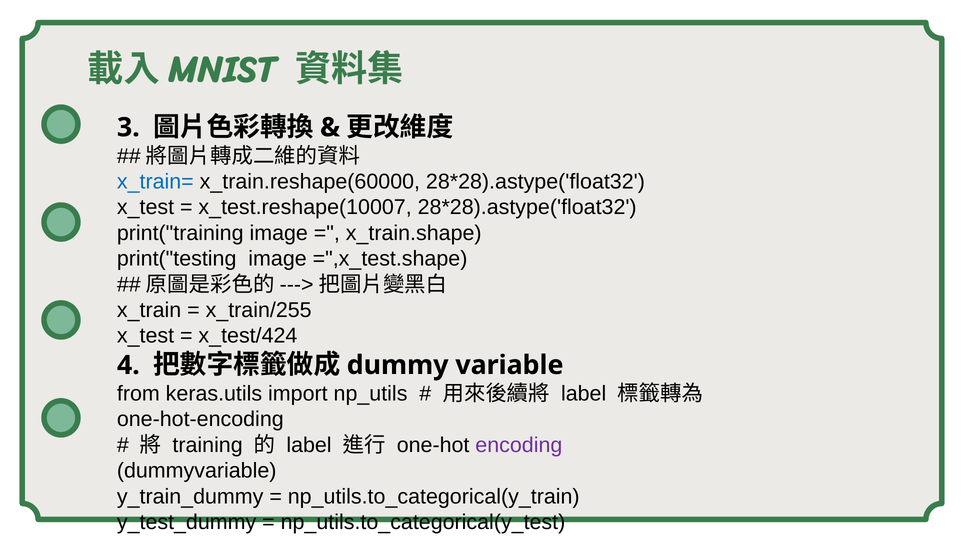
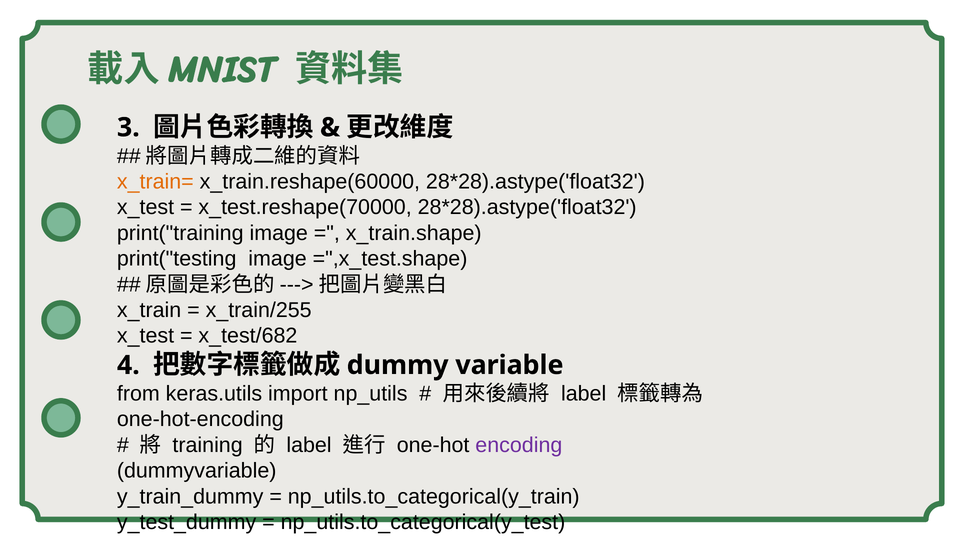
x_train= colour: blue -> orange (155, 182)
x_test.reshape(10007: x_test.reshape(10007 -> x_test.reshape(70000 (305, 207)
x_test/424: x_test/424 -> x_test/682 (248, 336)
